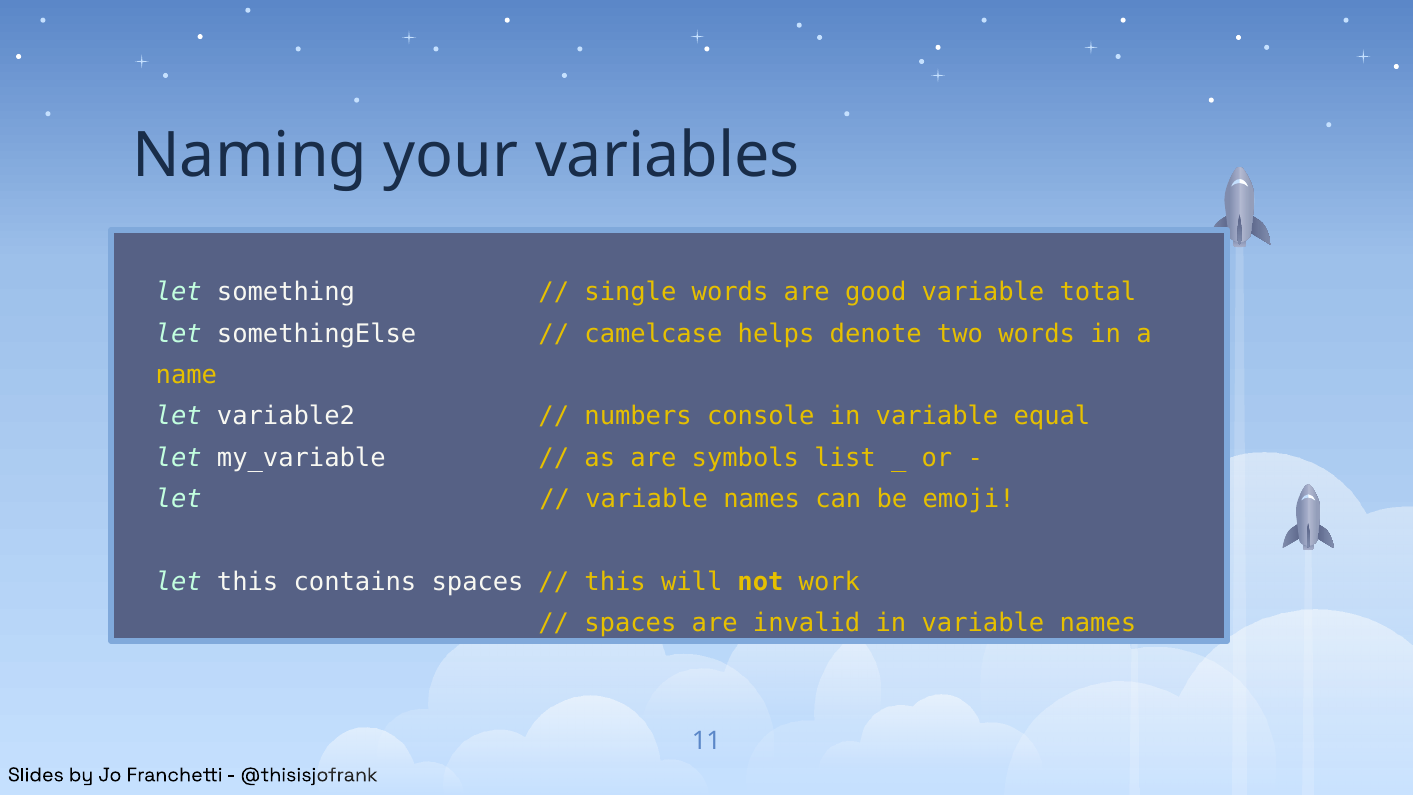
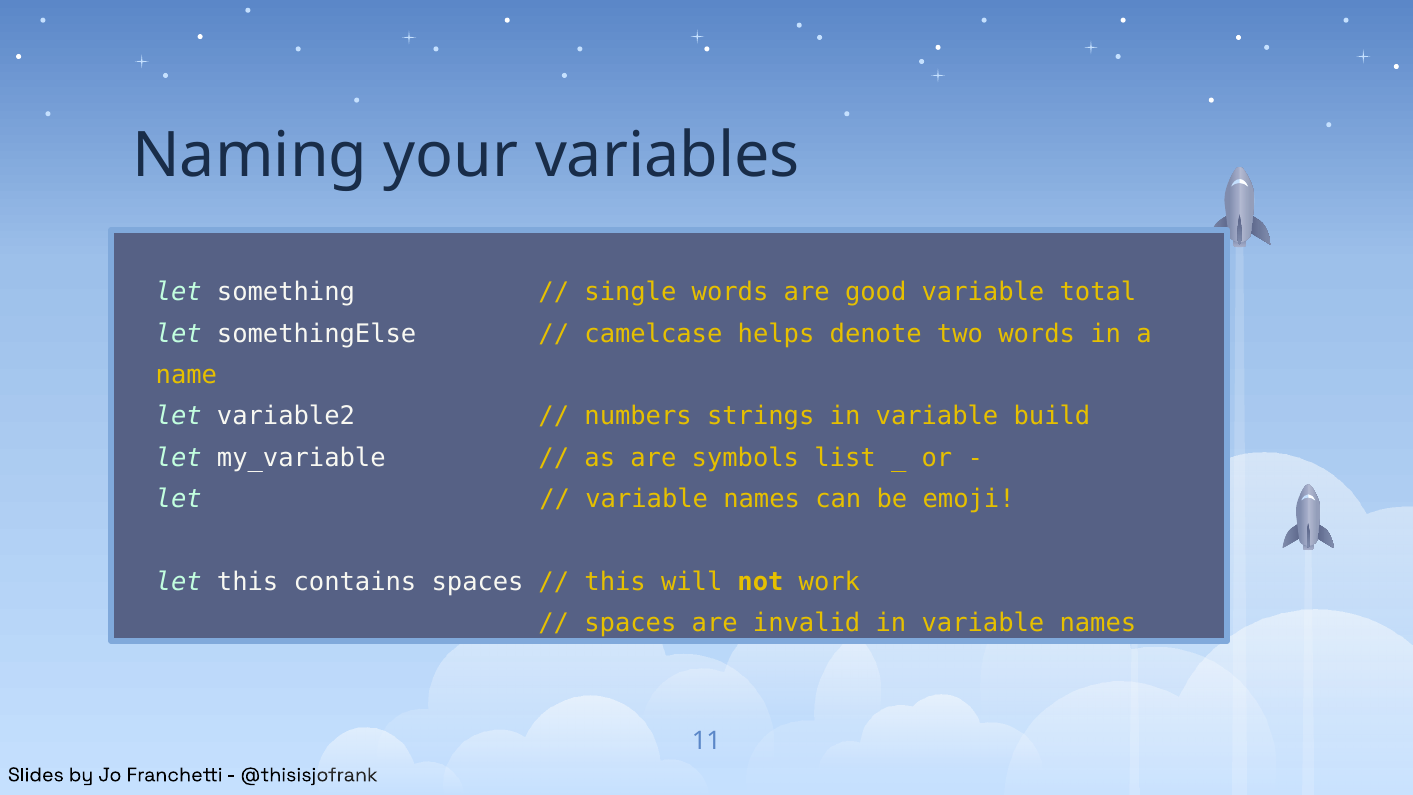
console: console -> strings (761, 416)
equal: equal -> build (1052, 416)
